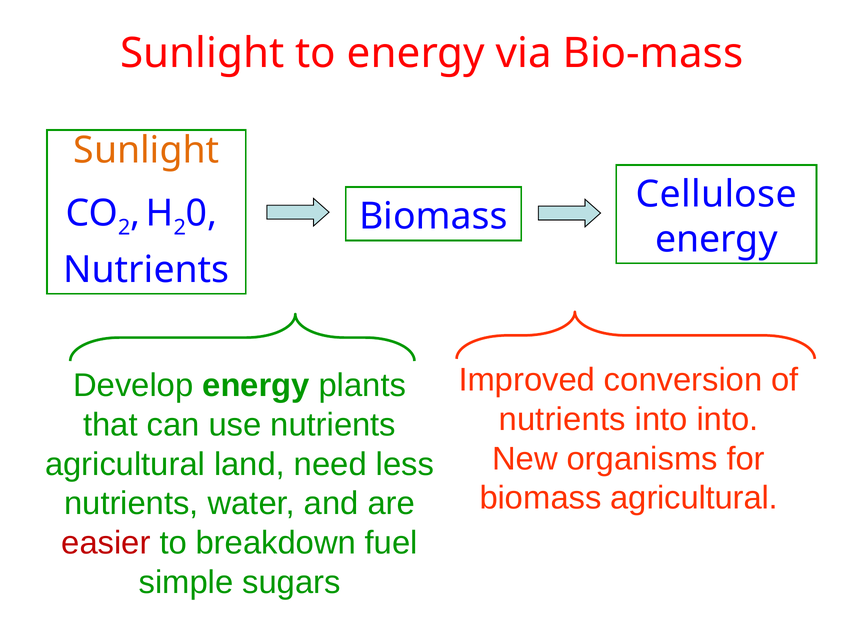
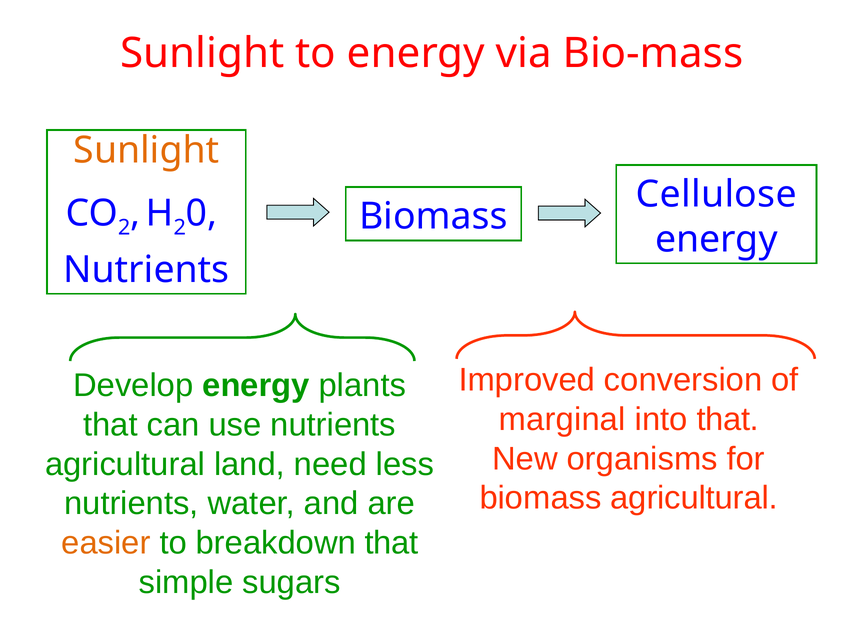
nutrients: nutrients -> marginal (562, 420)
into into: into -> that (728, 420)
easier colour: red -> orange (106, 543)
breakdown fuel: fuel -> that (391, 543)
